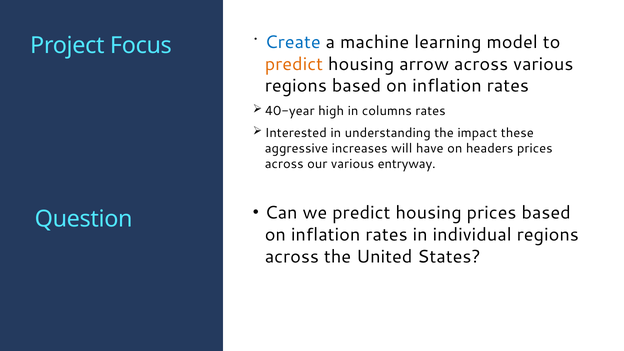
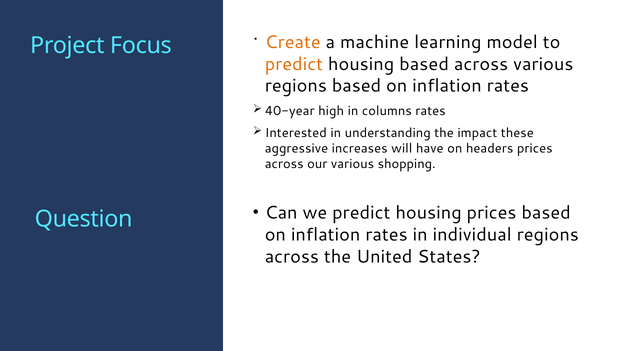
Create colour: blue -> orange (293, 42)
housing arrow: arrow -> based (424, 64)
entryway: entryway -> shopping (407, 164)
